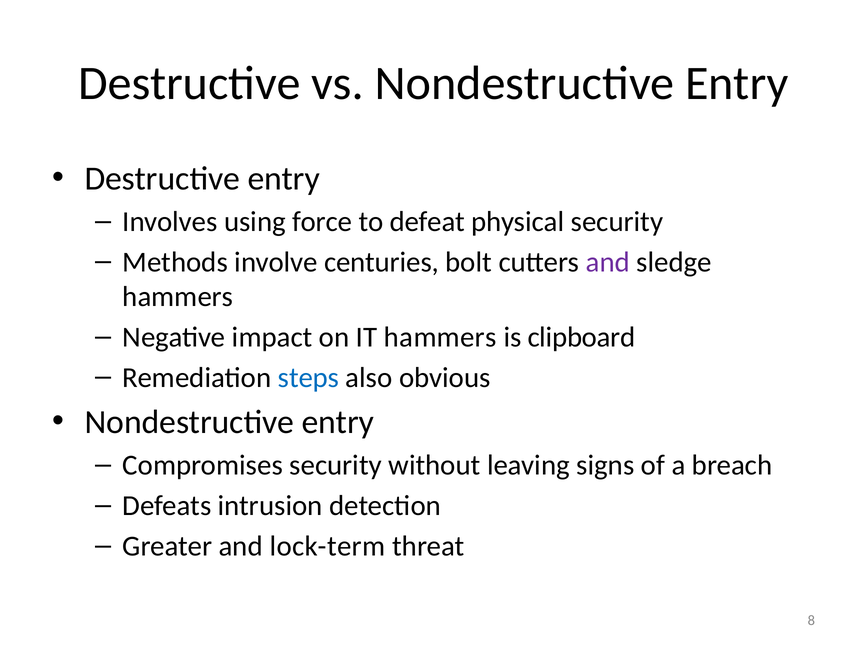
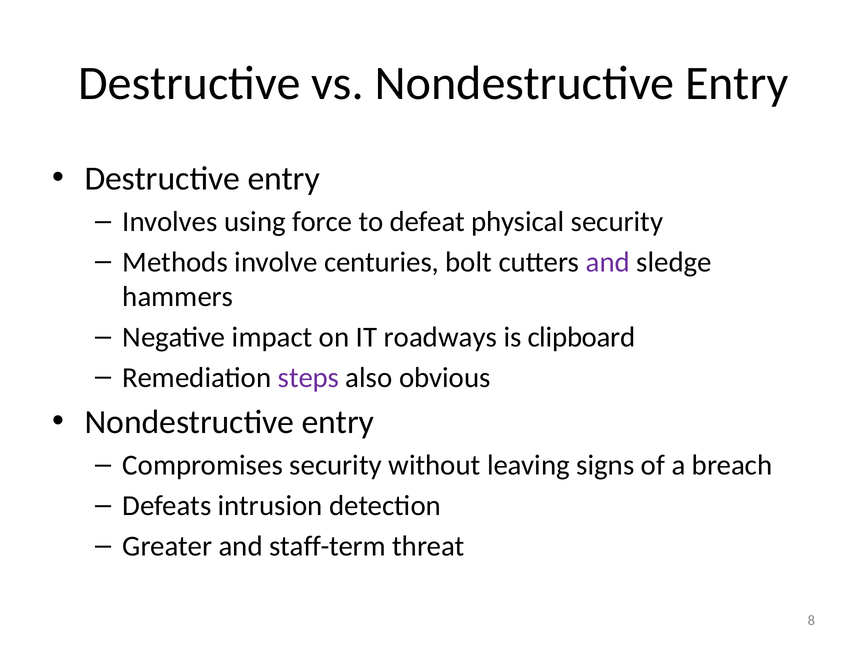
IT hammers: hammers -> roadways (440, 337)
steps colour: blue -> purple (308, 378)
lock-term: lock-term -> staff-term (328, 546)
